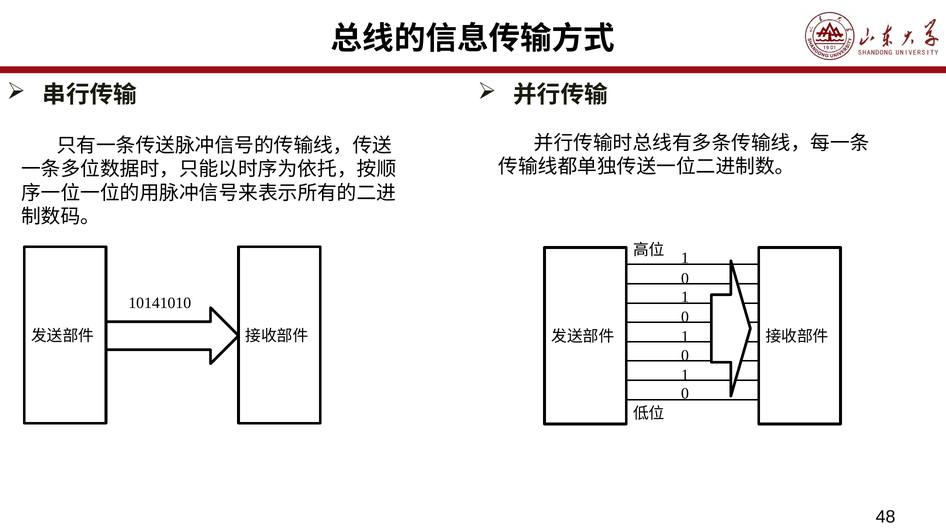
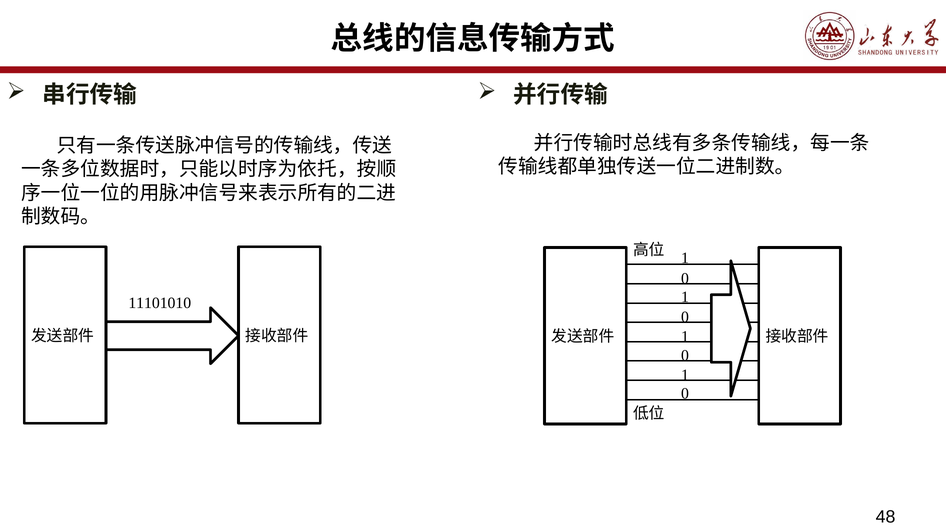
10141010: 10141010 -> 11101010 (160, 303)
